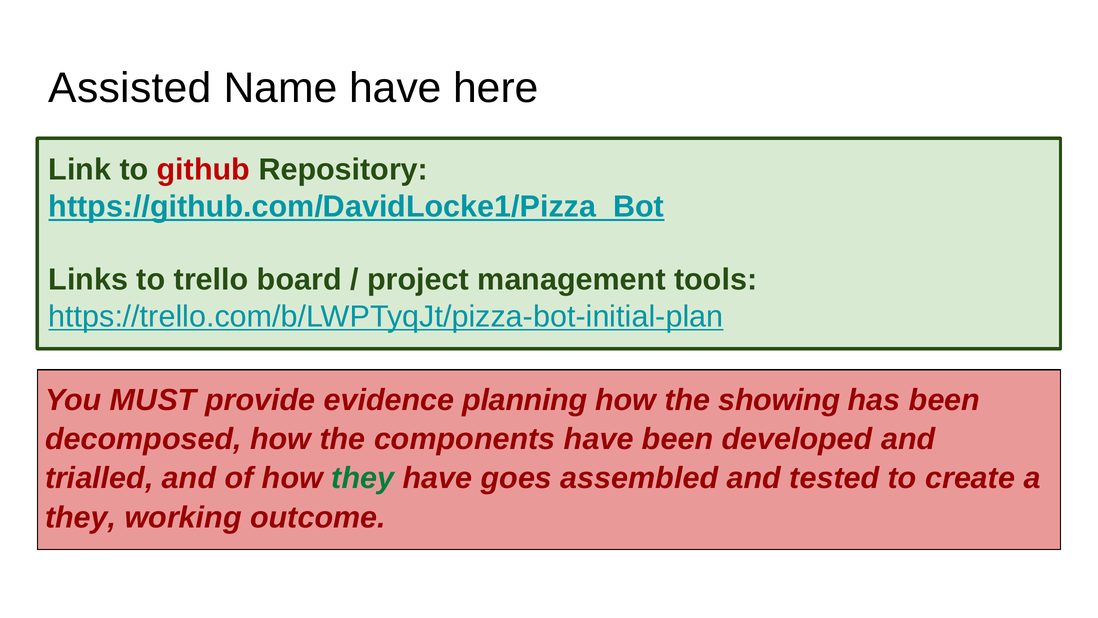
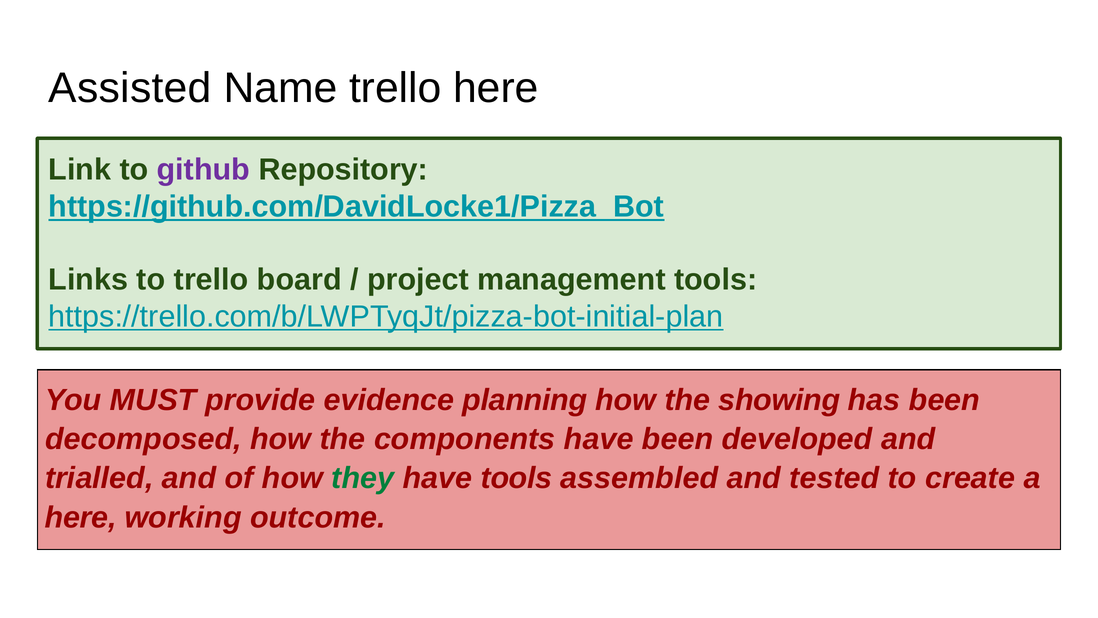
Name have: have -> trello (395, 88)
github colour: red -> purple (203, 170)
have goes: goes -> tools (517, 478)
they: they -> here (81, 517)
